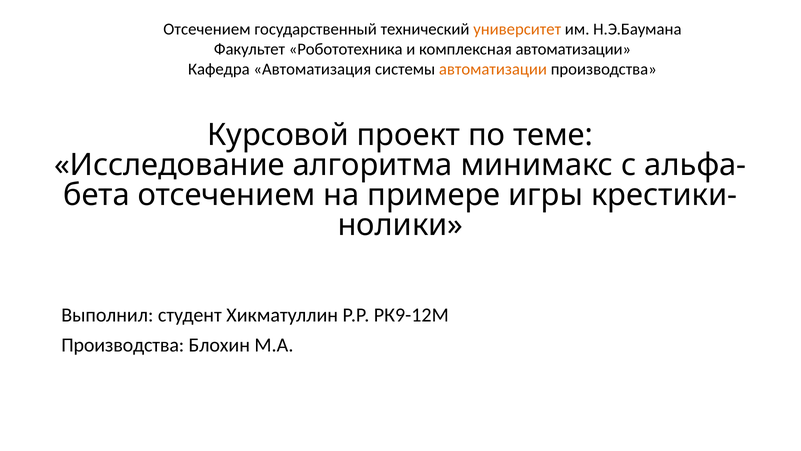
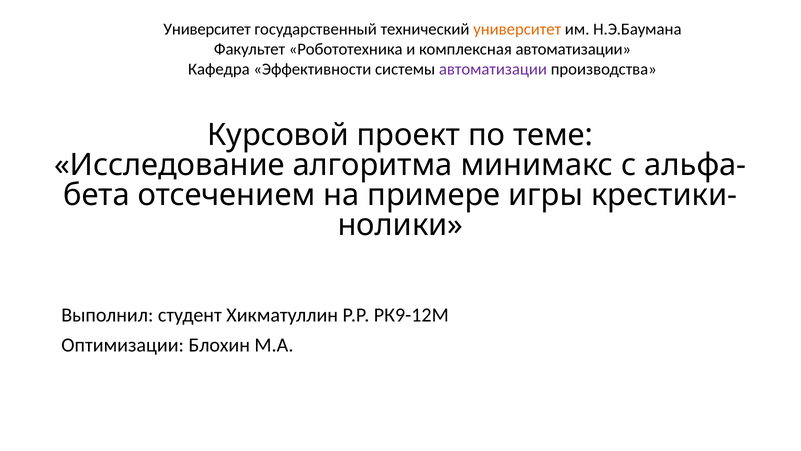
Отсечением: Отсечением -> Университет (207, 29)
Автоматизация: Автоматизация -> Эффективности (312, 69)
автоматизации colour: orange -> purple (493, 69)
Производства: Производства -> Оптимизации (123, 345)
